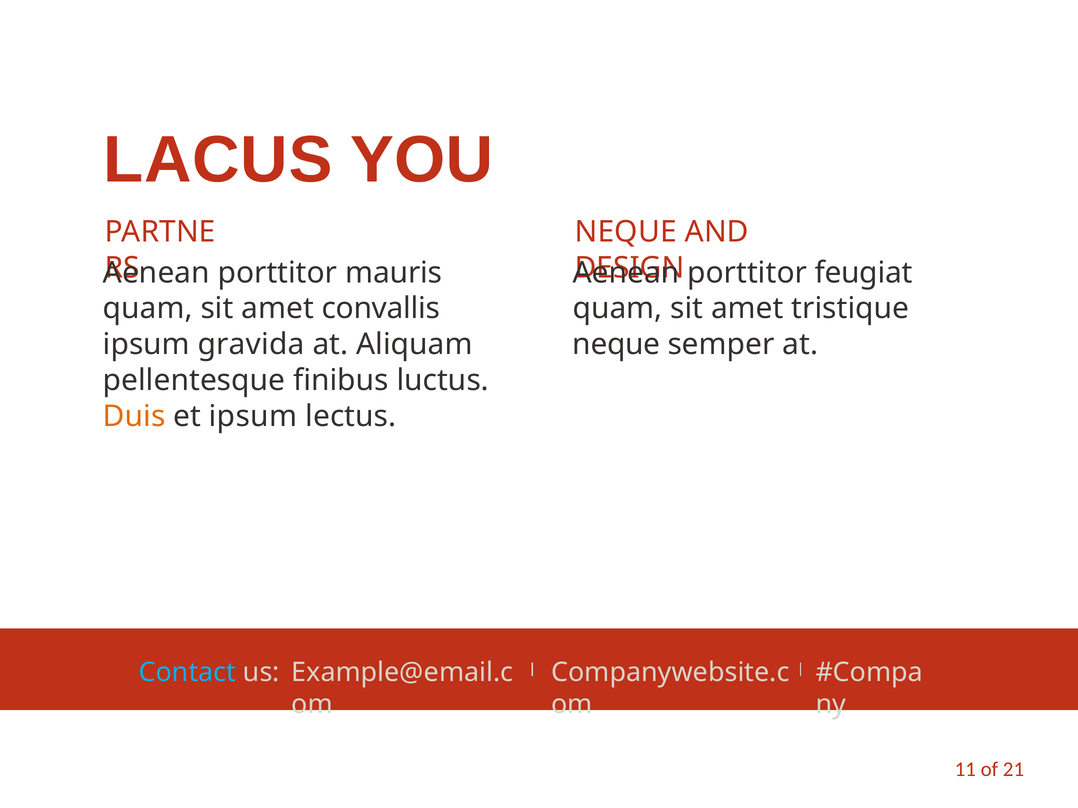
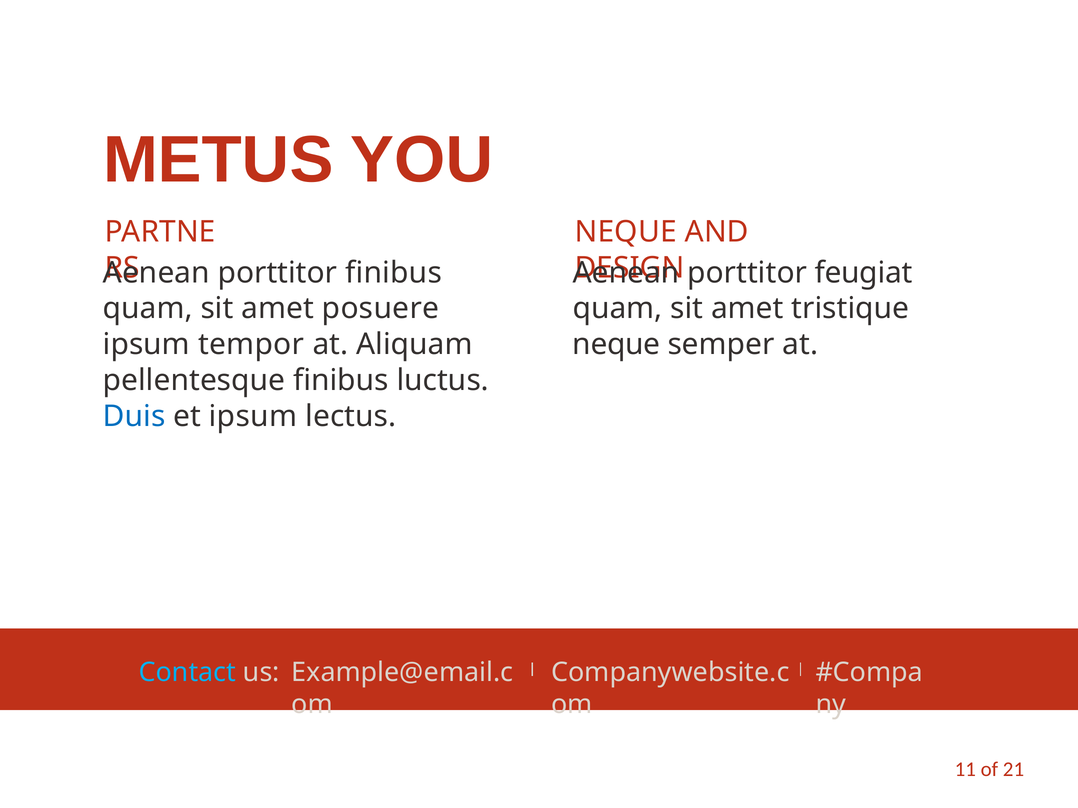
LACUS: LACUS -> METUS (218, 160)
porttitor mauris: mauris -> finibus (394, 273)
convallis: convallis -> posuere (381, 309)
gravida: gravida -> tempor (251, 345)
Duis colour: orange -> blue (134, 417)
